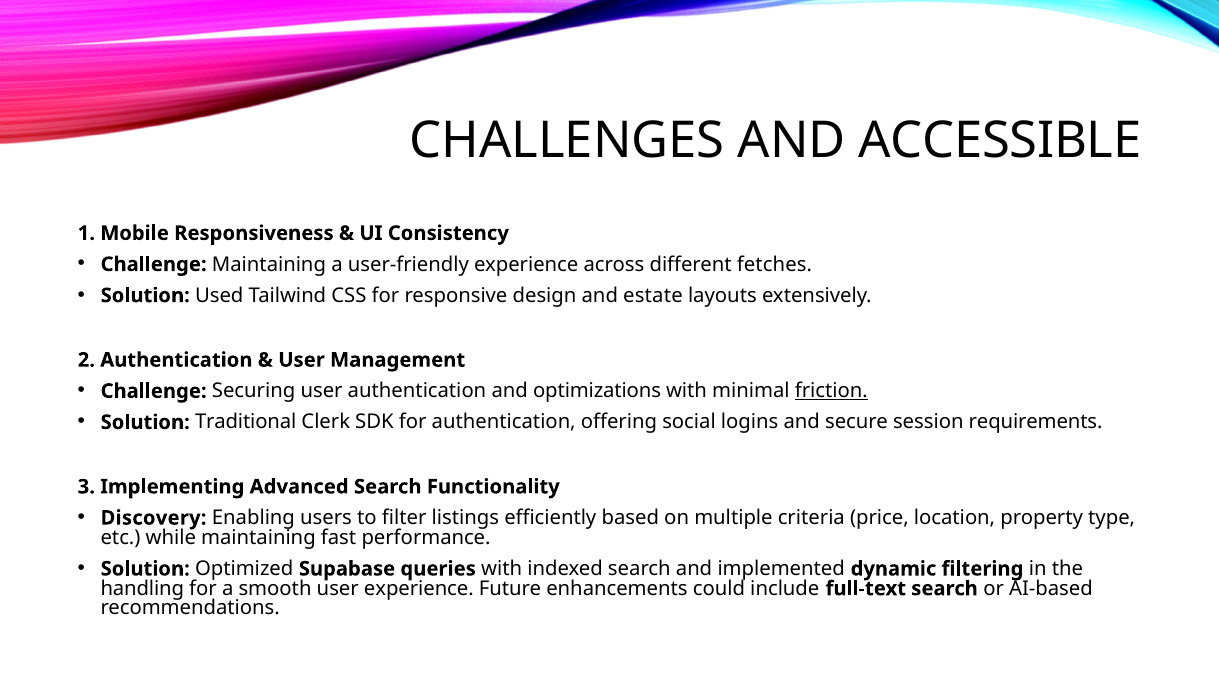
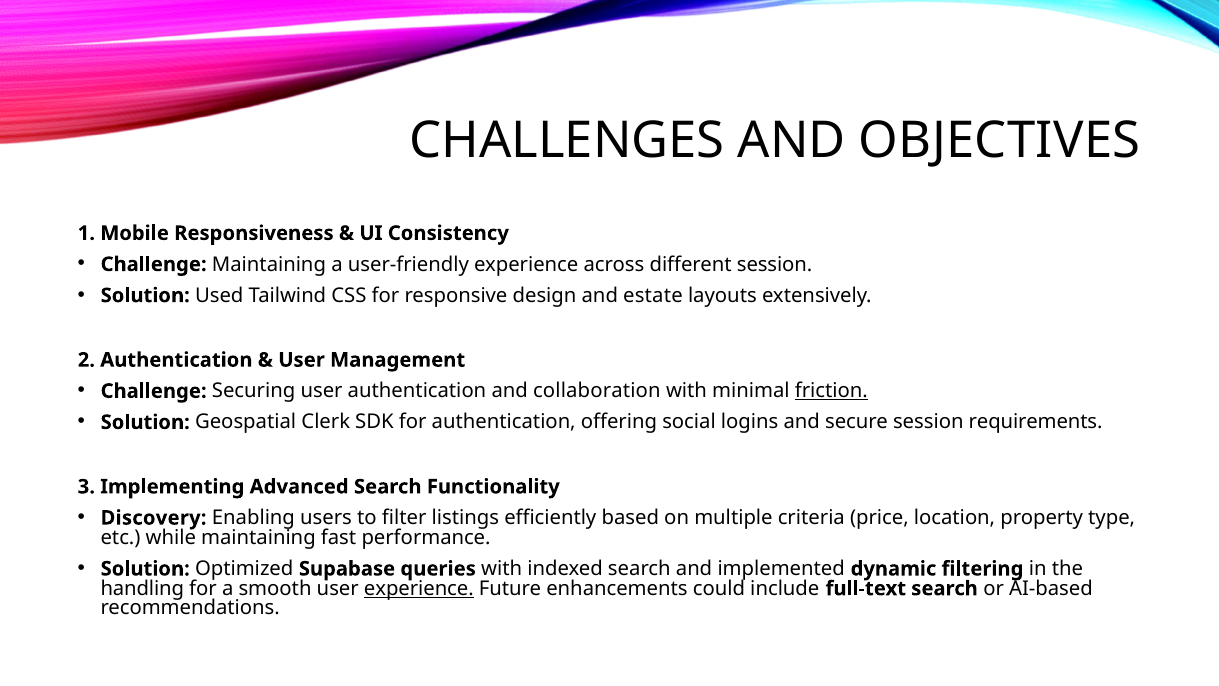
ACCESSIBLE: ACCESSIBLE -> OBJECTIVES (1000, 141)
different fetches: fetches -> session (775, 264)
optimizations: optimizations -> collaboration (597, 391)
Traditional: Traditional -> Geospatial (246, 422)
experience underline: none -> present (419, 588)
